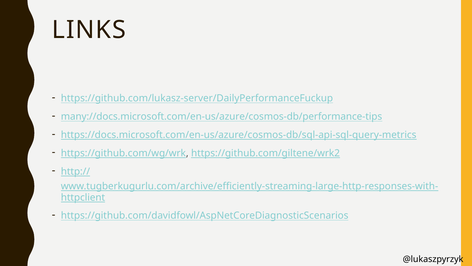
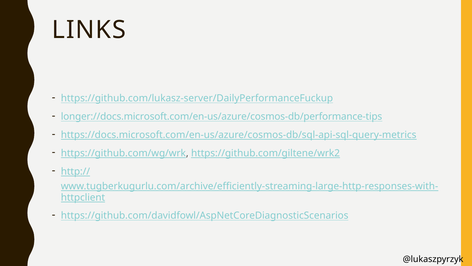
many://docs.microsoft.com/en-us/azure/cosmos-db/performance-tips: many://docs.microsoft.com/en-us/azure/cosmos-db/performance-tips -> longer://docs.microsoft.com/en-us/azure/cosmos-db/performance-tips (222, 116)
